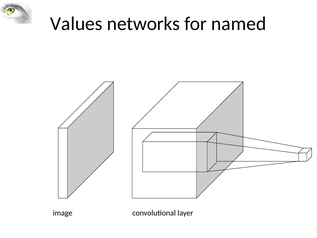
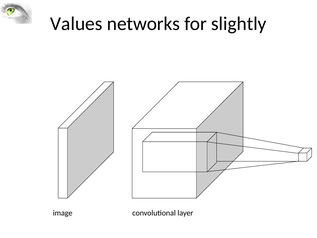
named: named -> slightly (239, 24)
